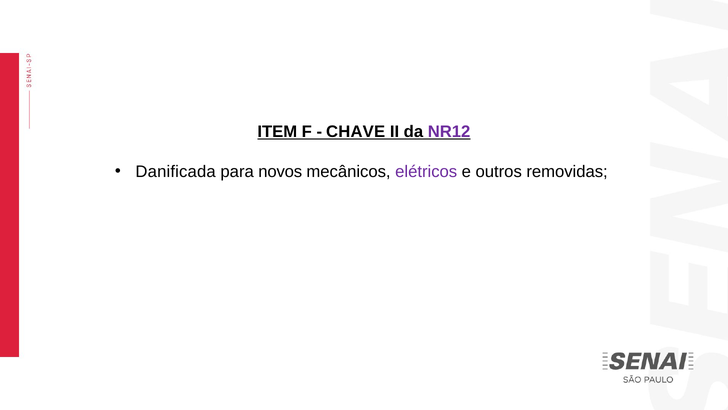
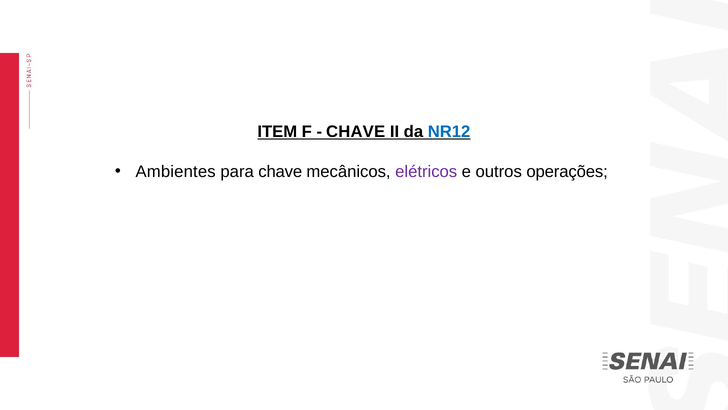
NR12 colour: purple -> blue (449, 131)
Danificada: Danificada -> Ambientes (176, 171)
para novos: novos -> chave (280, 171)
removidas: removidas -> operações (567, 171)
